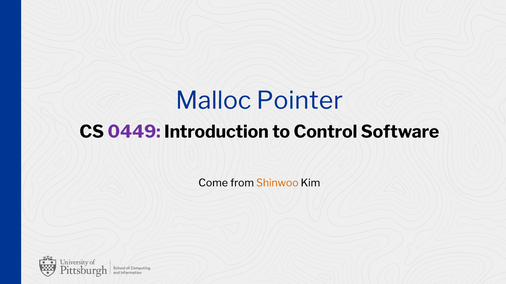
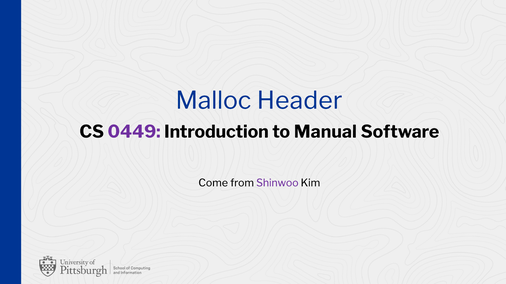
Pointer: Pointer -> Header (300, 101)
Control: Control -> Manual (325, 132)
Shinwoo colour: orange -> purple (277, 183)
